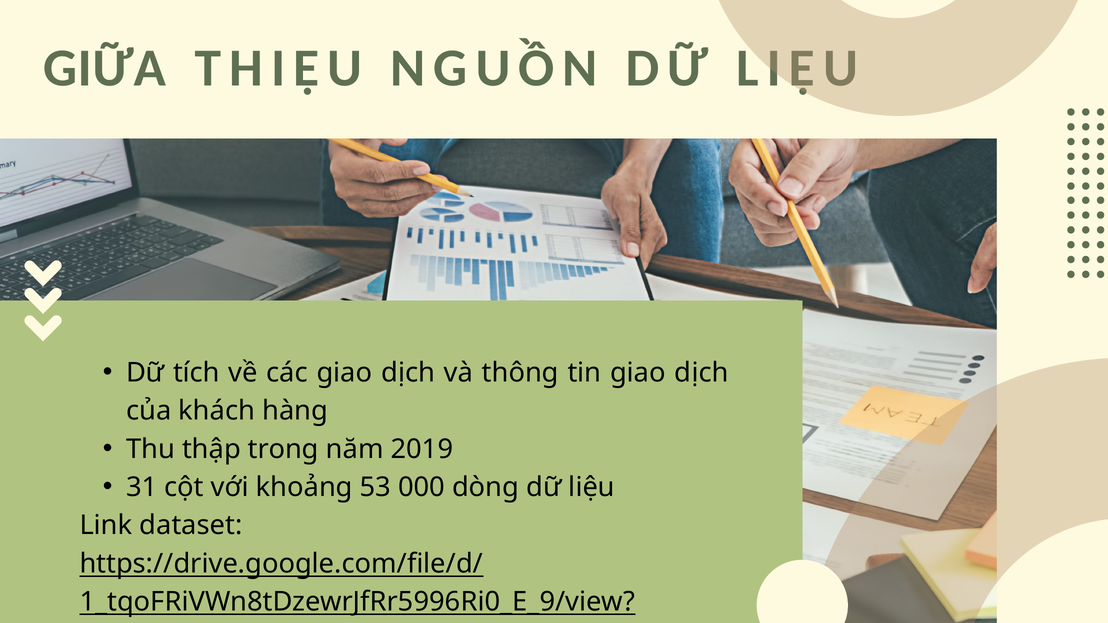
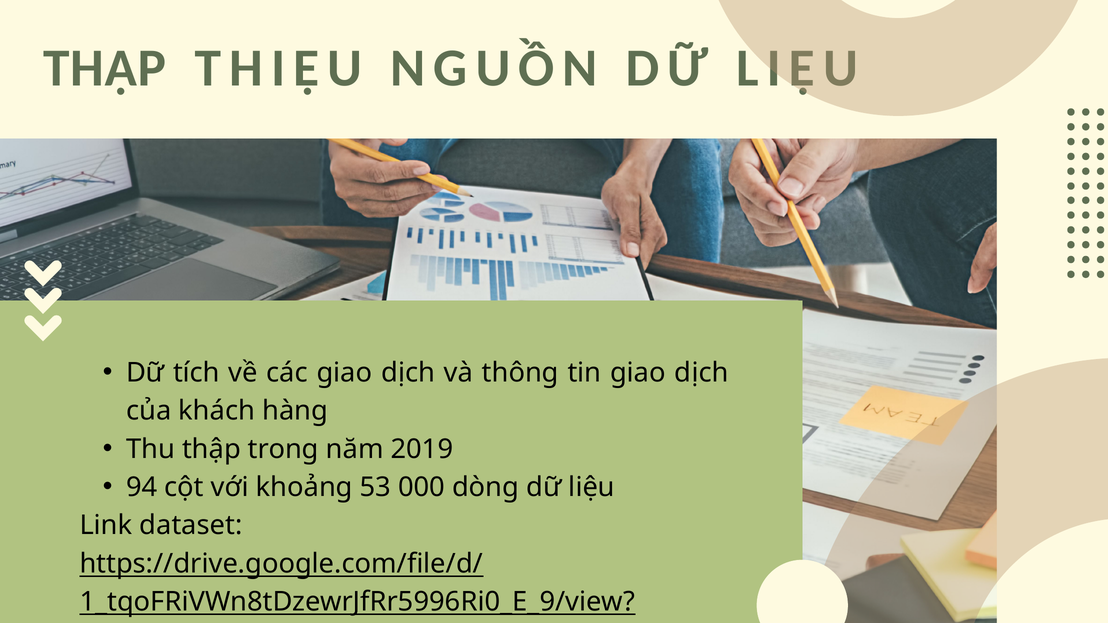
GIỮA: GIỮA -> THẬP (105, 68)
31: 31 -> 94 (142, 487)
